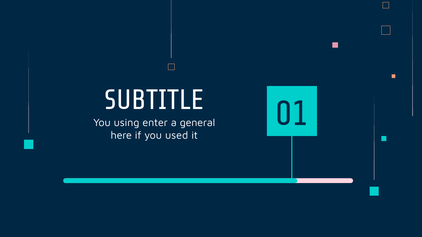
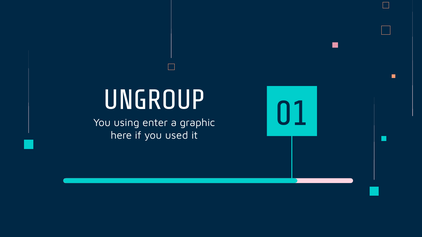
SUBTITLE: SUBTITLE -> UNGROUP (154, 100)
general: general -> graphic (197, 123)
